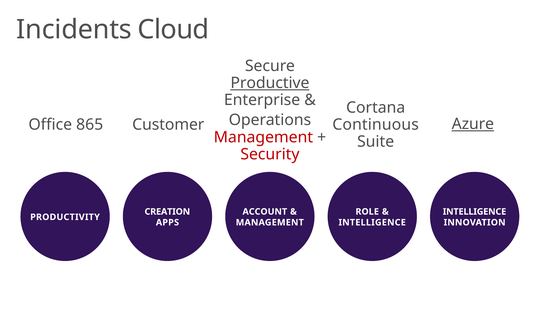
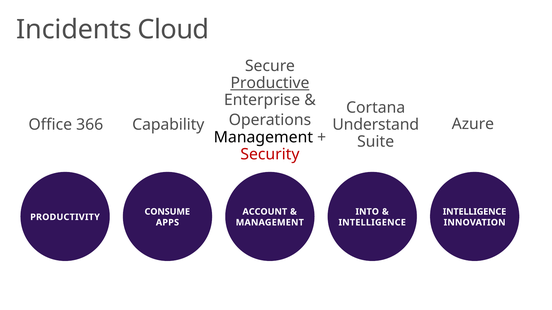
Azure underline: present -> none (473, 124)
Continuous: Continuous -> Understand (376, 125)
865: 865 -> 366 (90, 125)
Customer: Customer -> Capability (168, 125)
Management colour: red -> black (263, 137)
CREATION: CREATION -> CONSUME (167, 212)
ROLE: ROLE -> INTO (367, 212)
